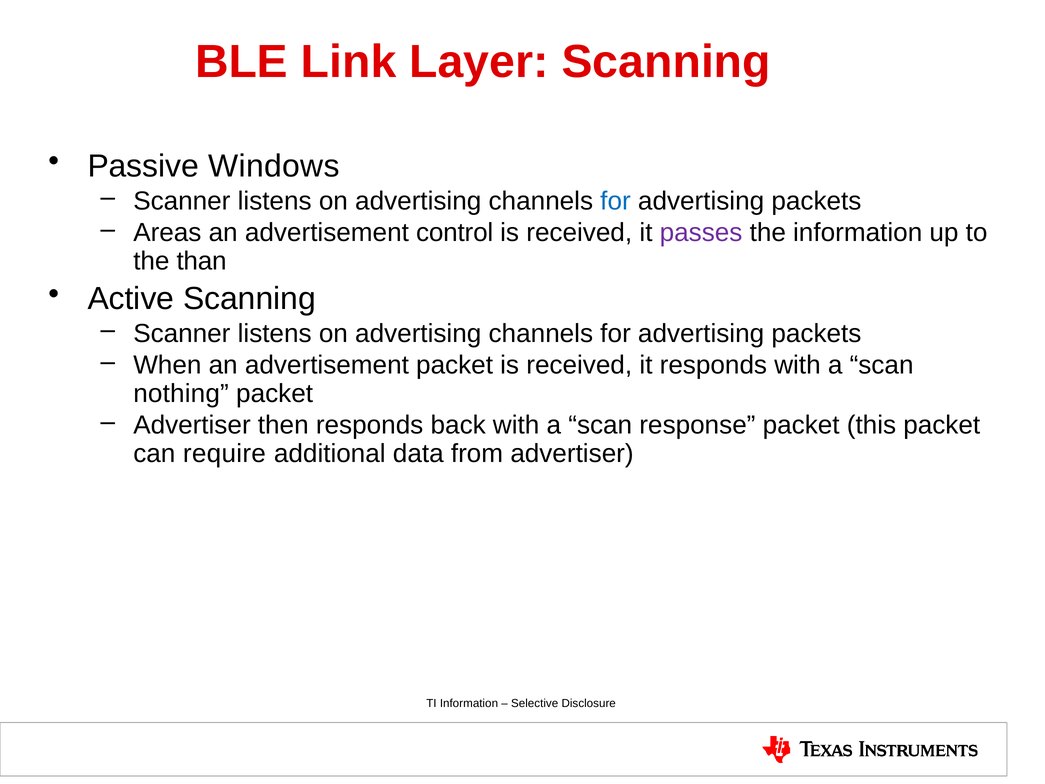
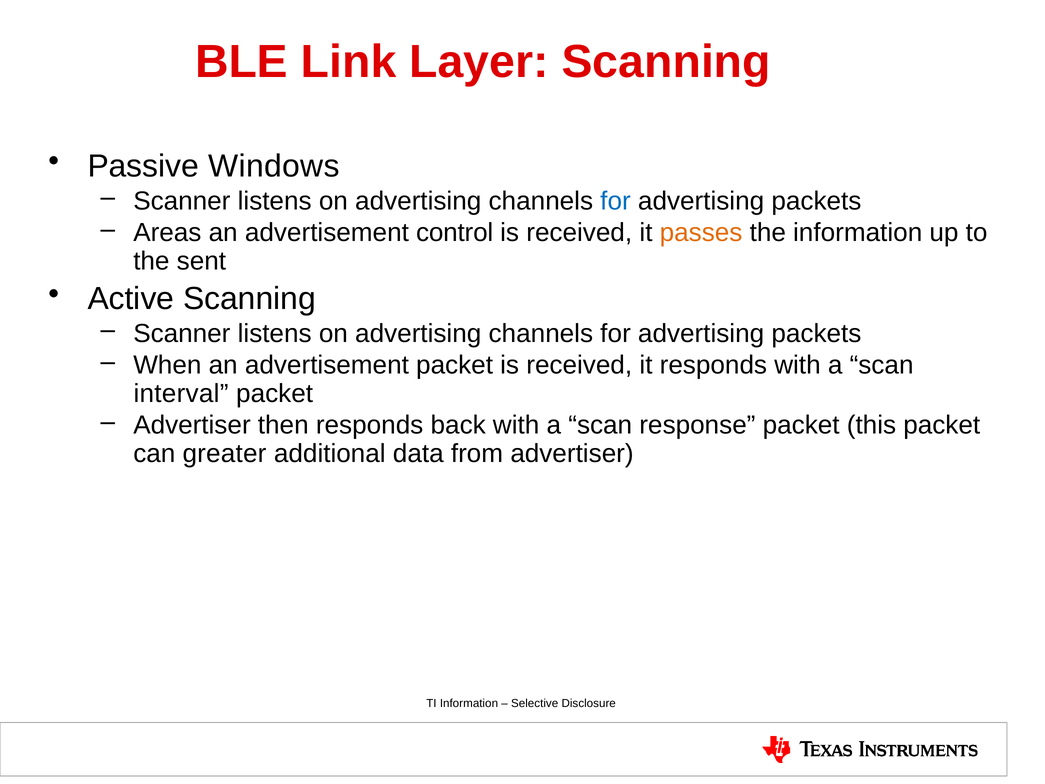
passes colour: purple -> orange (701, 233)
than: than -> sent (201, 261)
nothing: nothing -> interval (181, 393)
require: require -> greater (224, 453)
